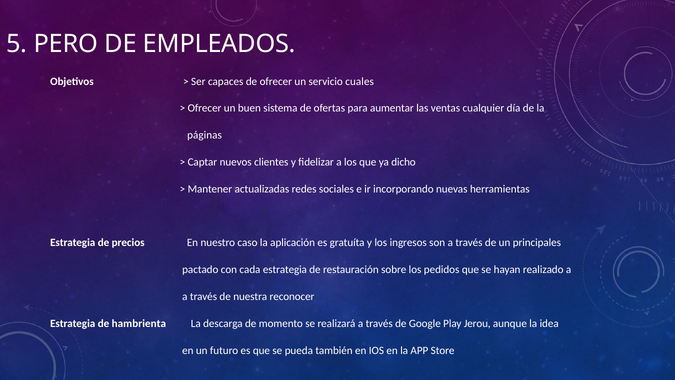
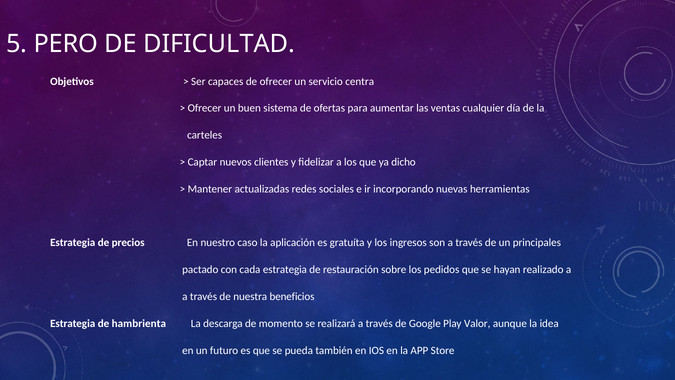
EMPLEADOS: EMPLEADOS -> DIFICULTAD (219, 44)
cuales: cuales -> centra (360, 81)
páginas: páginas -> carteles (205, 135)
reconocer: reconocer -> beneficios (292, 296)
Jerou: Jerou -> Valor (477, 323)
